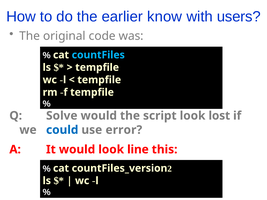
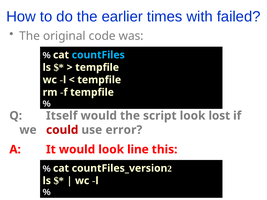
know: know -> times (165, 17)
users: users -> failed (239, 17)
Solve: Solve -> Itself (62, 116)
could colour: blue -> red (62, 130)
